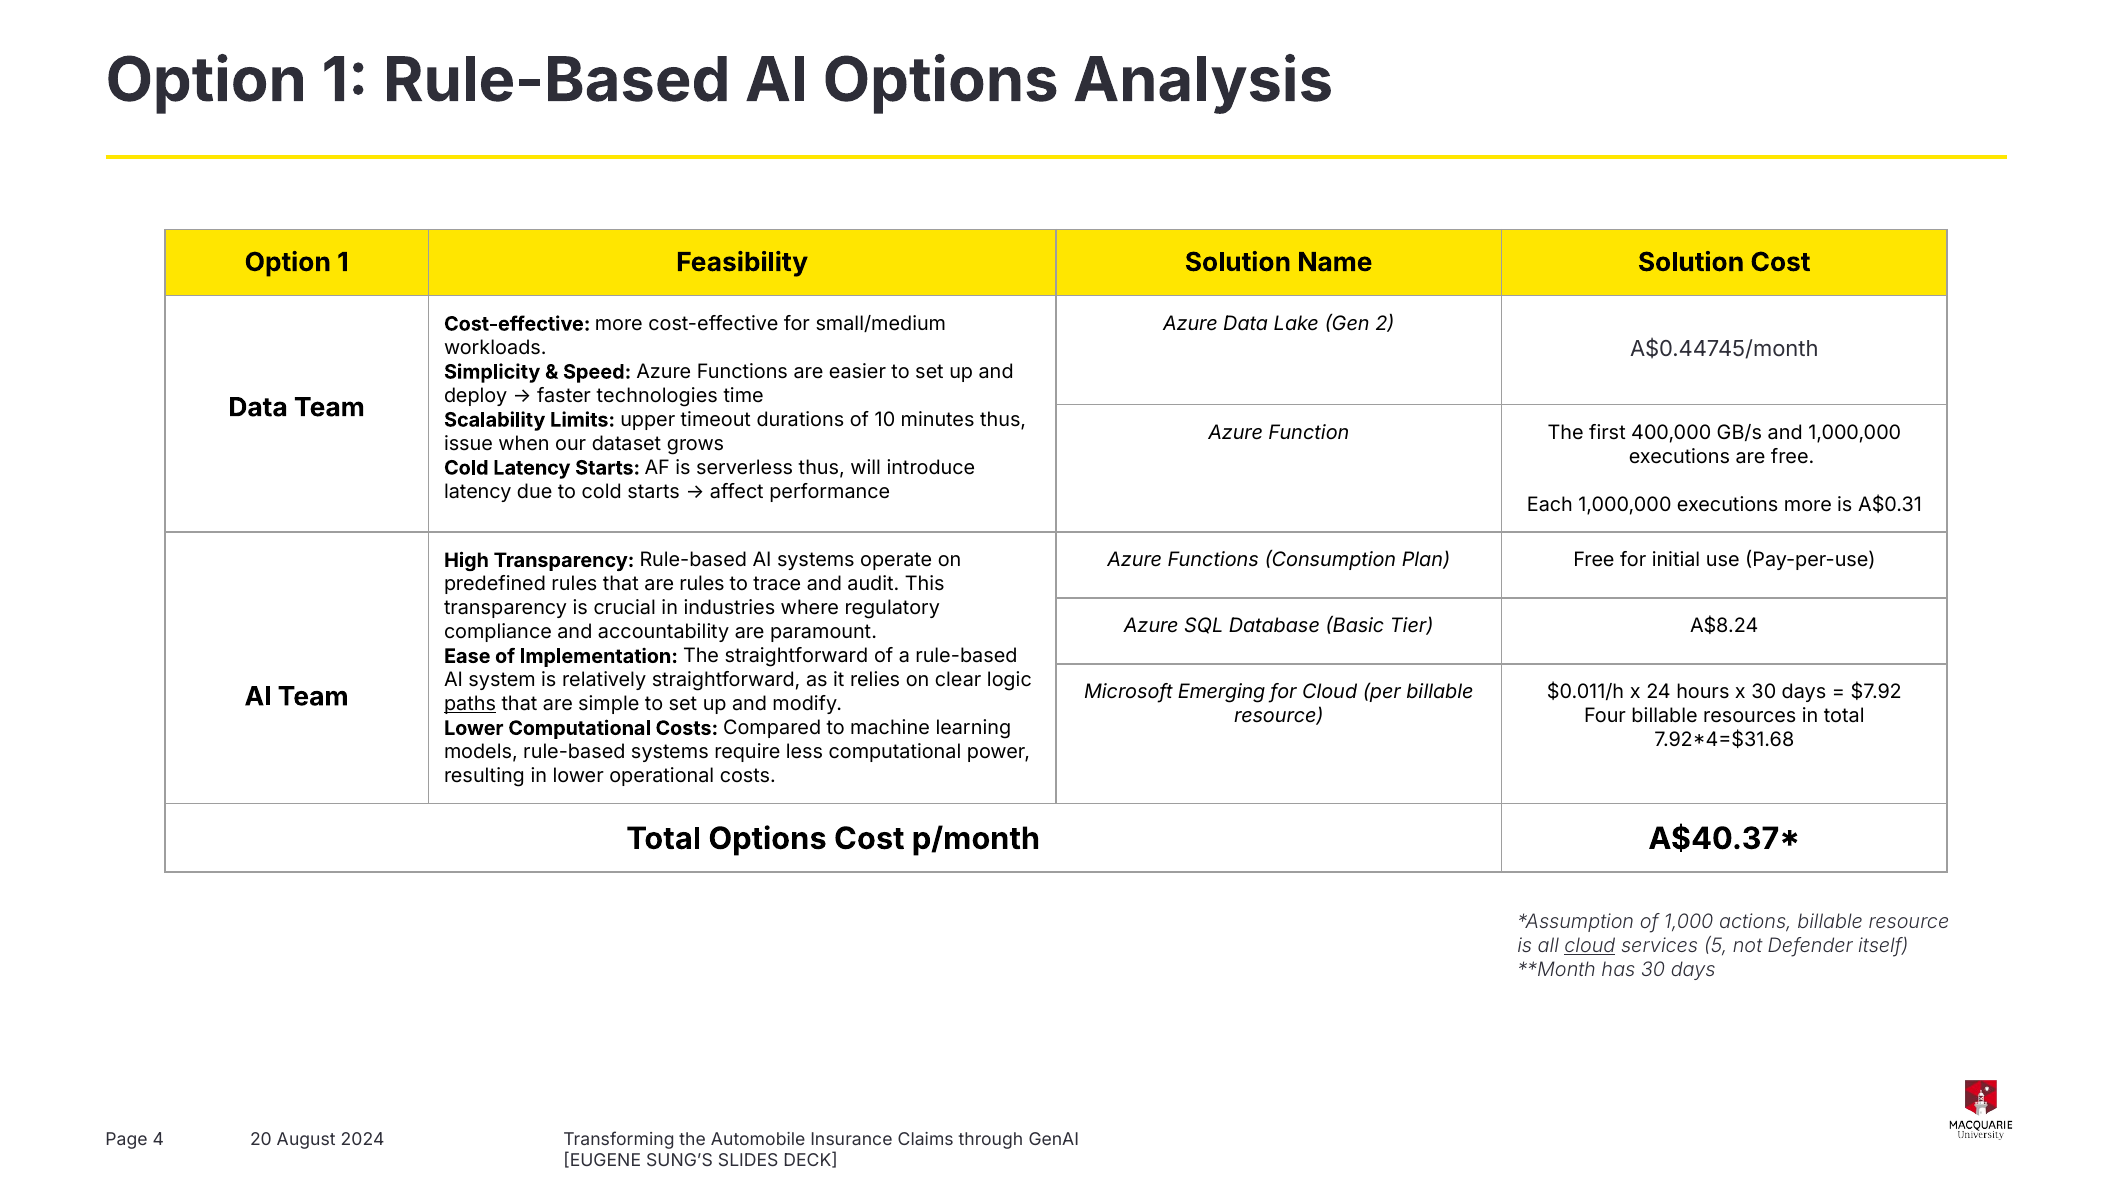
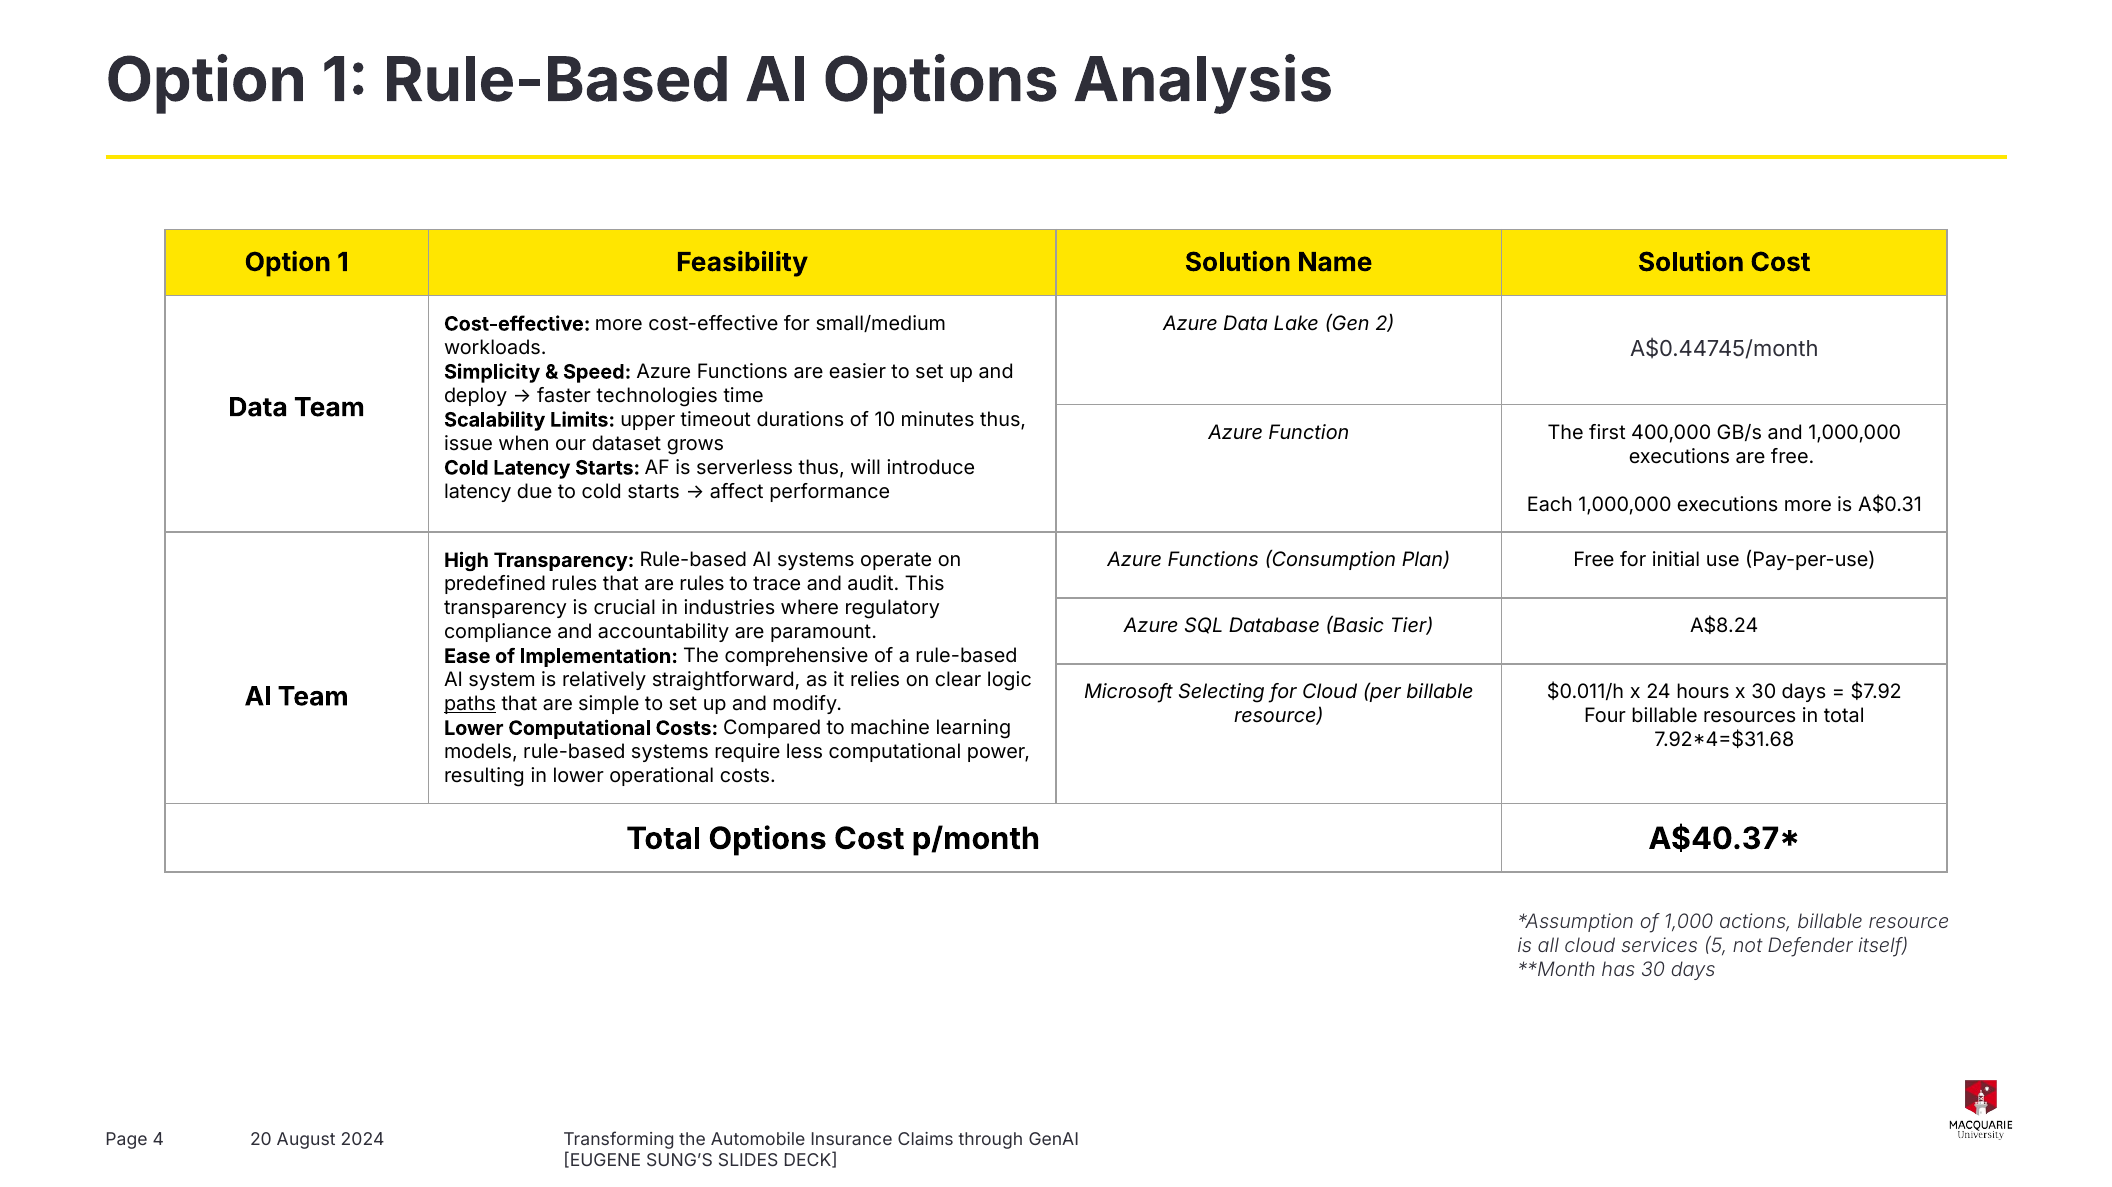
The straightforward: straightforward -> comprehensive (796, 657)
Emerging: Emerging -> Selecting (1222, 692)
cloud underline: present -> none (1590, 946)
